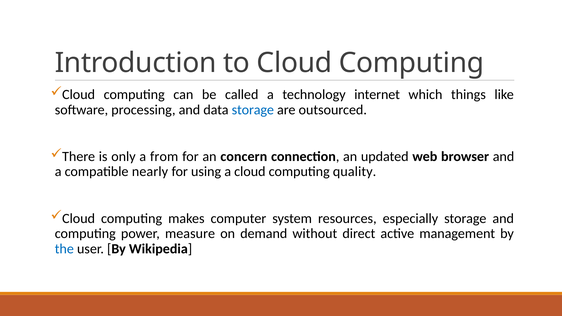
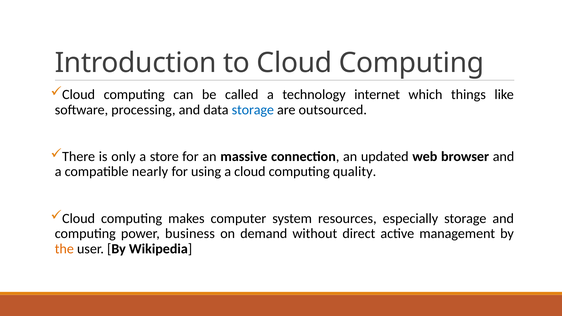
from: from -> store (164, 157)
concern: concern -> massive (244, 157)
measure: measure -> business (190, 234)
the colour: blue -> orange (64, 249)
